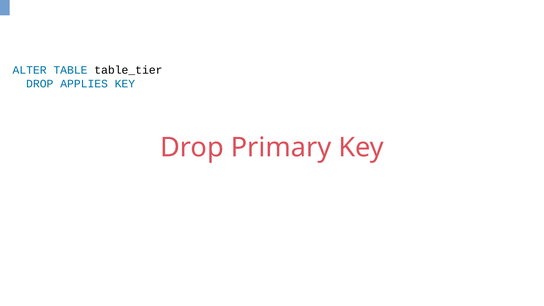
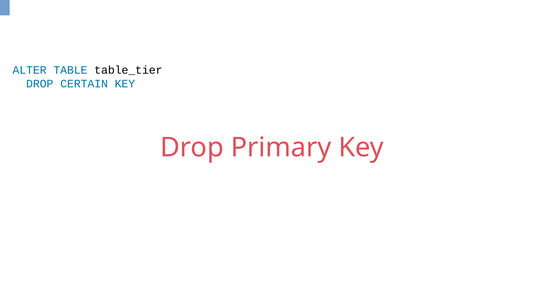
APPLIES: APPLIES -> CERTAIN (84, 84)
